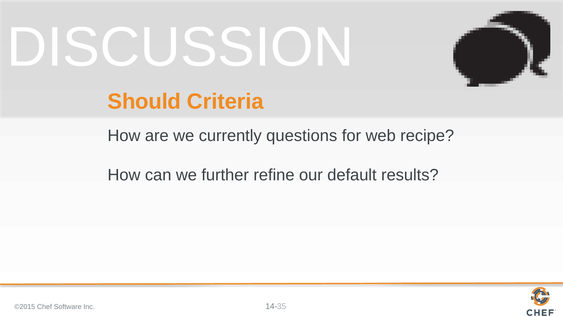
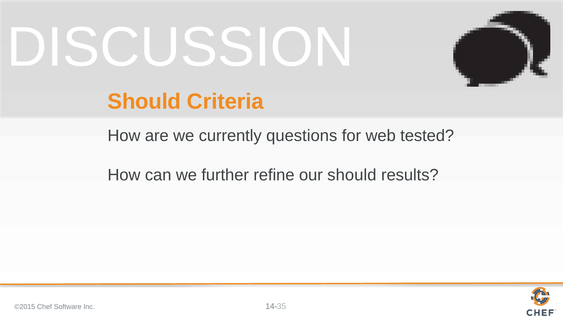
recipe: recipe -> tested (427, 136)
our default: default -> should (352, 175)
